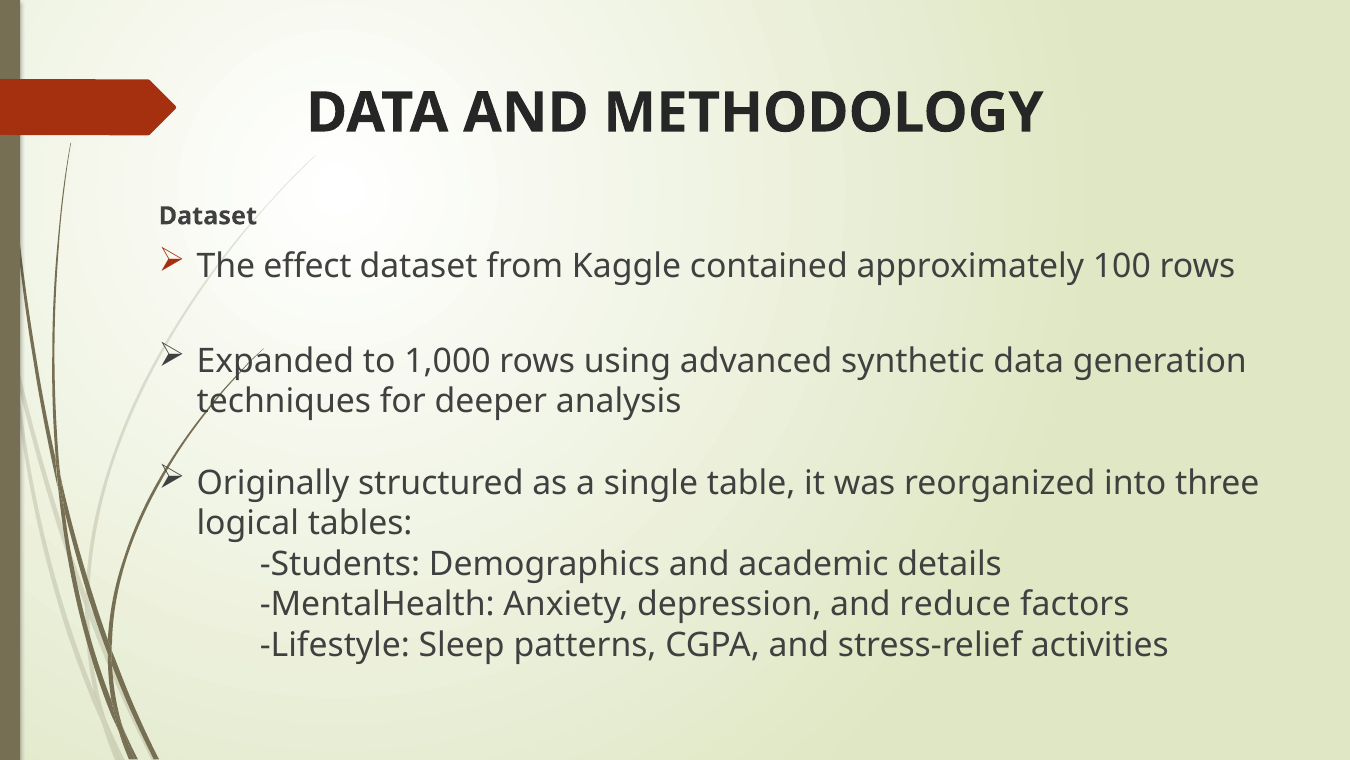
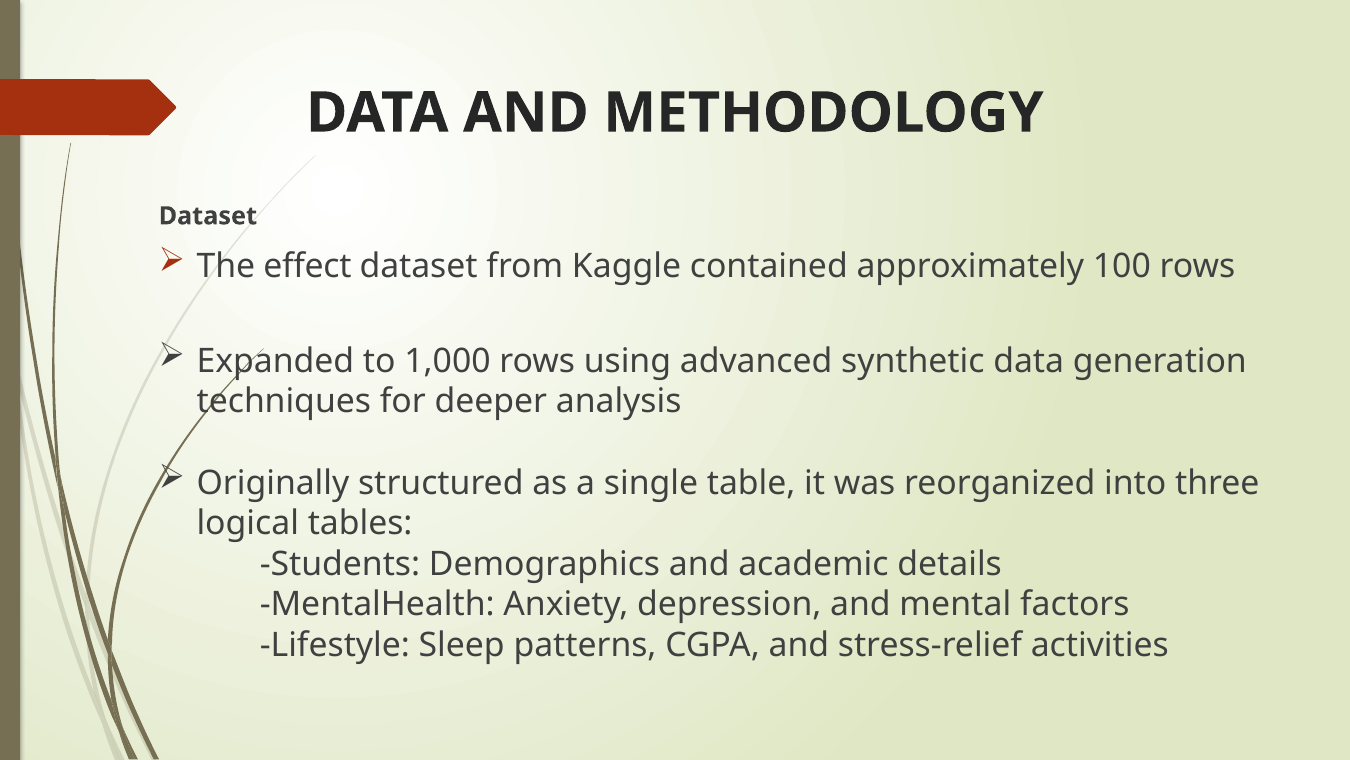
reduce: reduce -> mental (955, 604)
